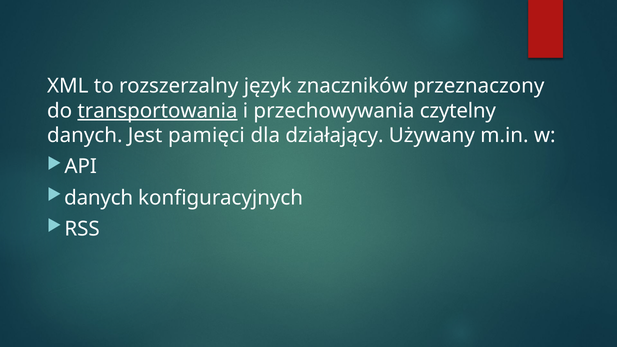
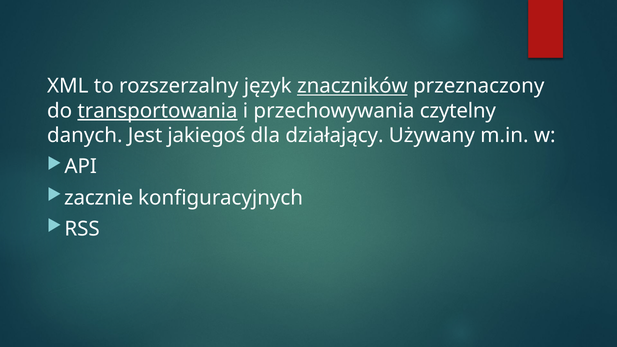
znaczników underline: none -> present (352, 86)
pamięci: pamięci -> jakiegoś (207, 136)
danych: danych -> zacznie (99, 198)
